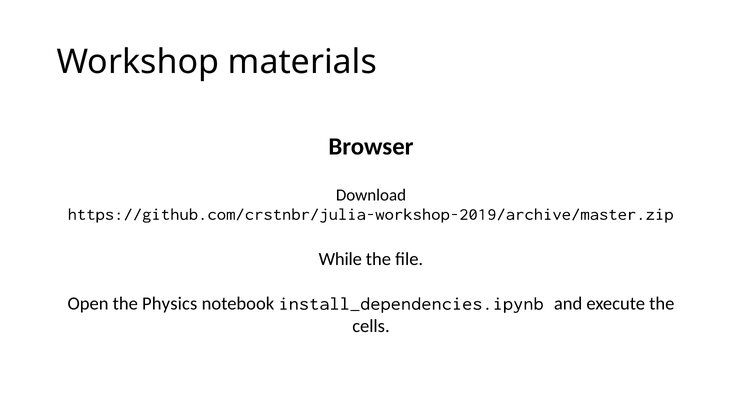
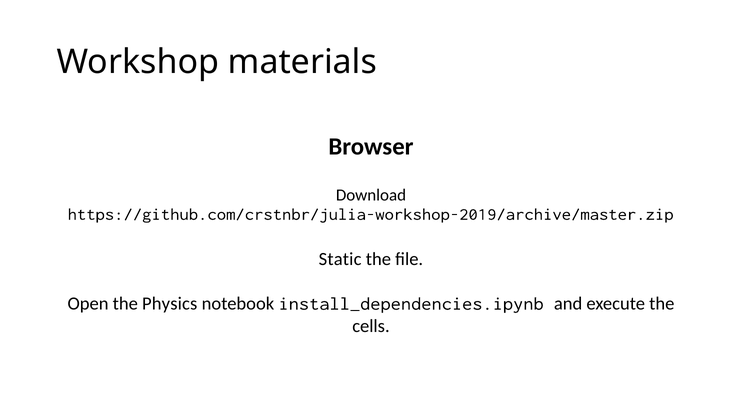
While: While -> Static (340, 259)
